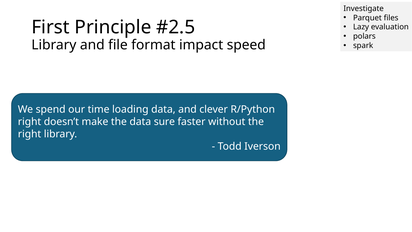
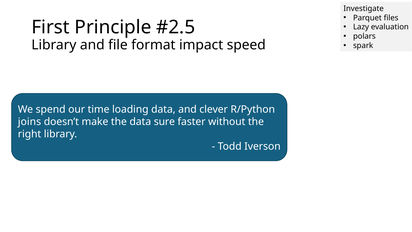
right: right -> joins (29, 122)
